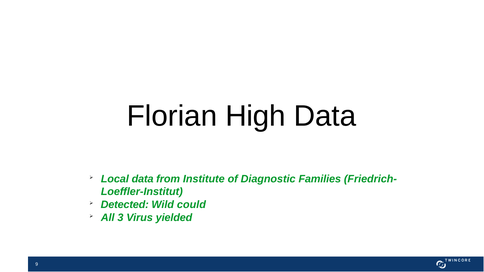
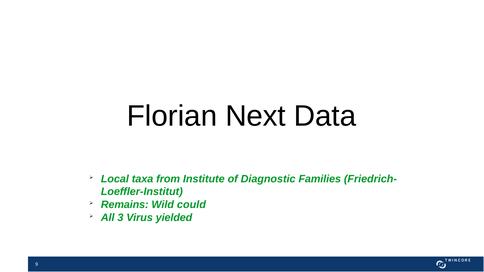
High: High -> Next (256, 116)
Local data: data -> taxa (143, 179)
Detected: Detected -> Remains (125, 205)
